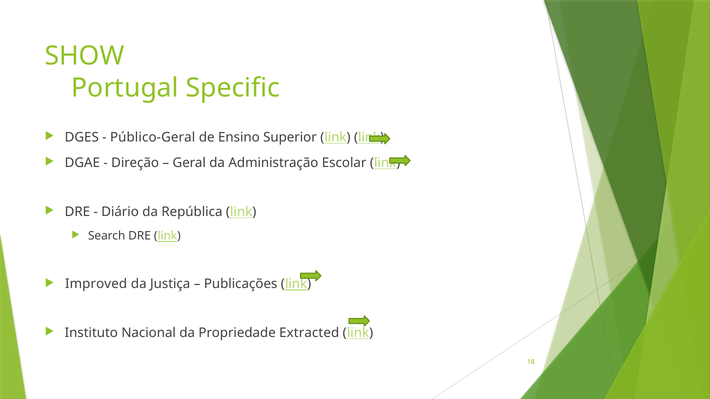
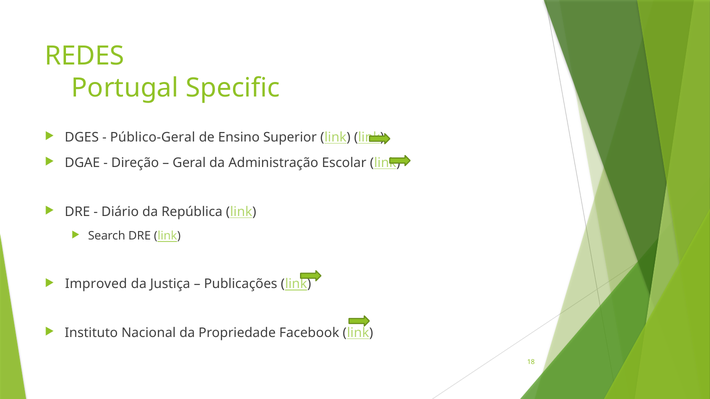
SHOW: SHOW -> REDES (85, 56)
Extracted: Extracted -> Facebook (309, 333)
